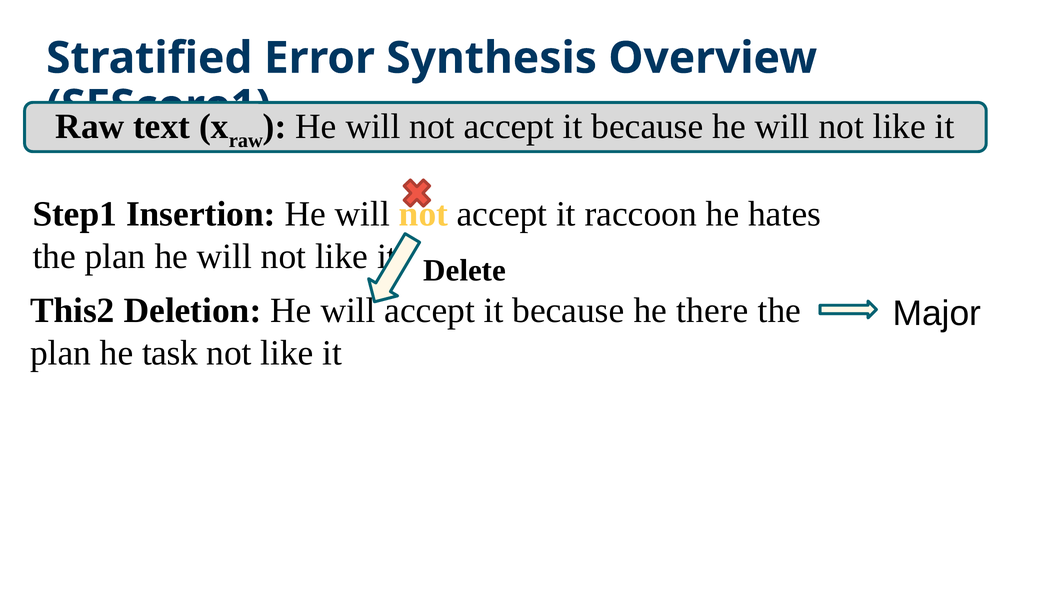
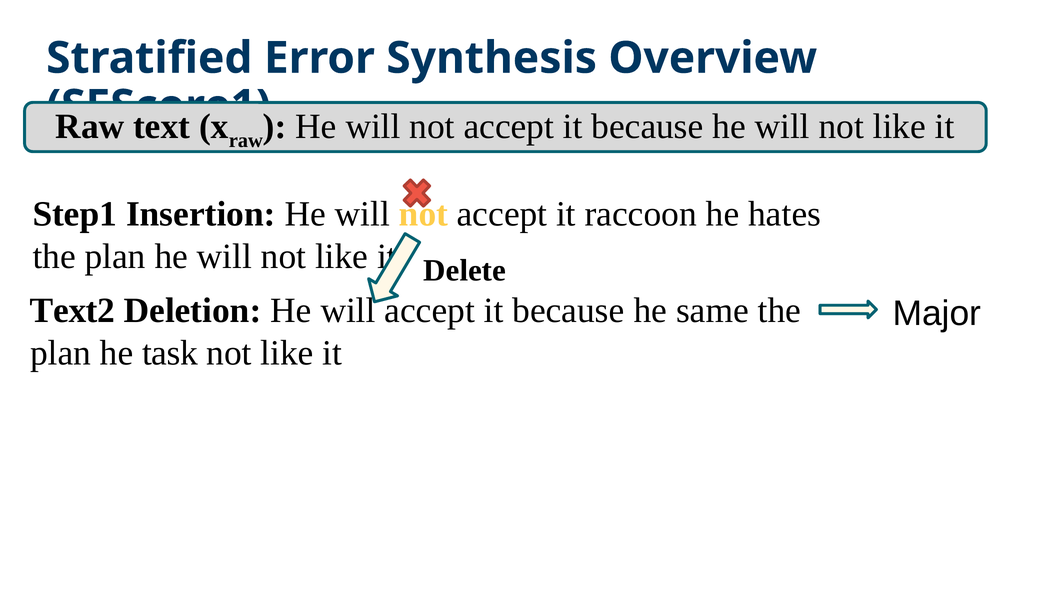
This2: This2 -> Text2 (73, 310)
there: there -> same (712, 310)
